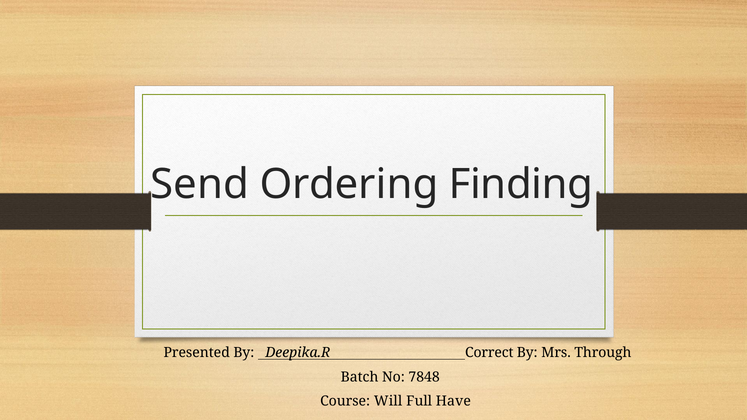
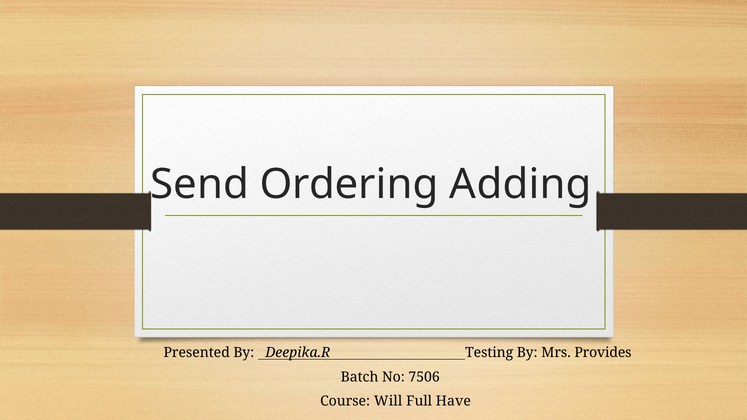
Finding: Finding -> Adding (521, 185)
Correct: Correct -> Testing (489, 353)
Through: Through -> Provides (603, 353)
7848: 7848 -> 7506 (424, 377)
